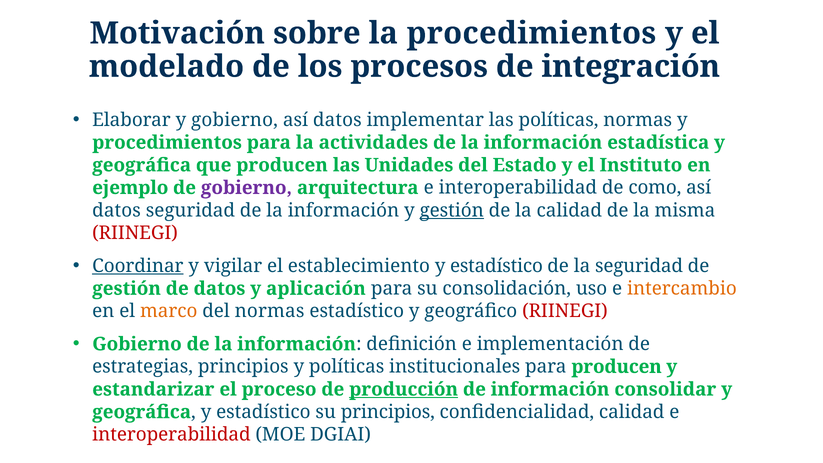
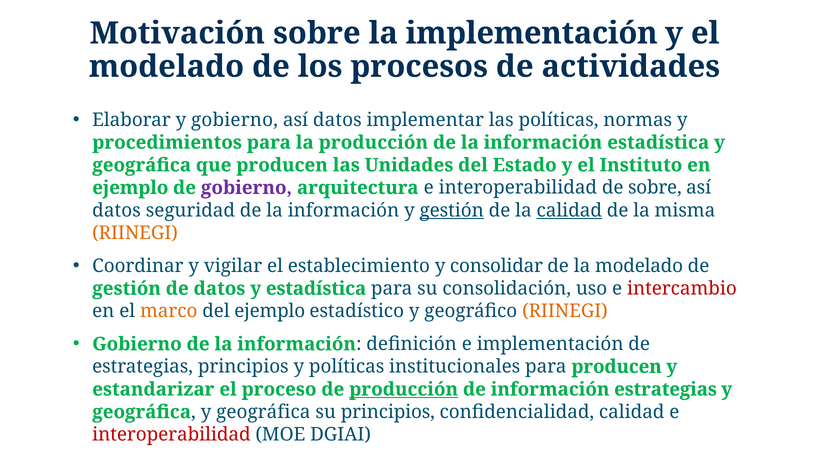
la procedimientos: procedimientos -> implementación (532, 33)
integración: integración -> actividades (631, 67)
la actividades: actividades -> producción (373, 142)
de como: como -> sobre (655, 188)
calidad underline: none -> present (569, 210)
RIINEGI colour: red -> orange (135, 233)
Coordinar underline: present -> none (138, 266)
establecimiento y estadístico: estadístico -> consolidar (496, 266)
la seguridad: seguridad -> modelado (639, 266)
y aplicación: aplicación -> estadística (316, 289)
intercambio colour: orange -> red (682, 289)
del normas: normas -> ejemplo (270, 311)
RIINEGI colour: red -> orange (565, 311)
información consolidar: consolidar -> estrategias (665, 389)
geográfica y estadístico: estadístico -> geográfica (263, 412)
